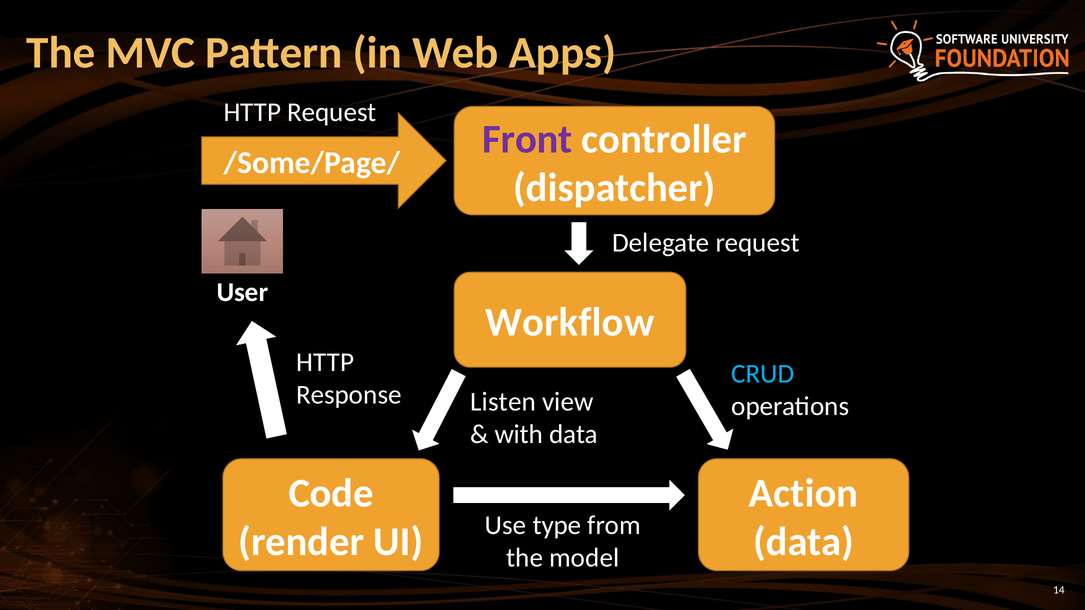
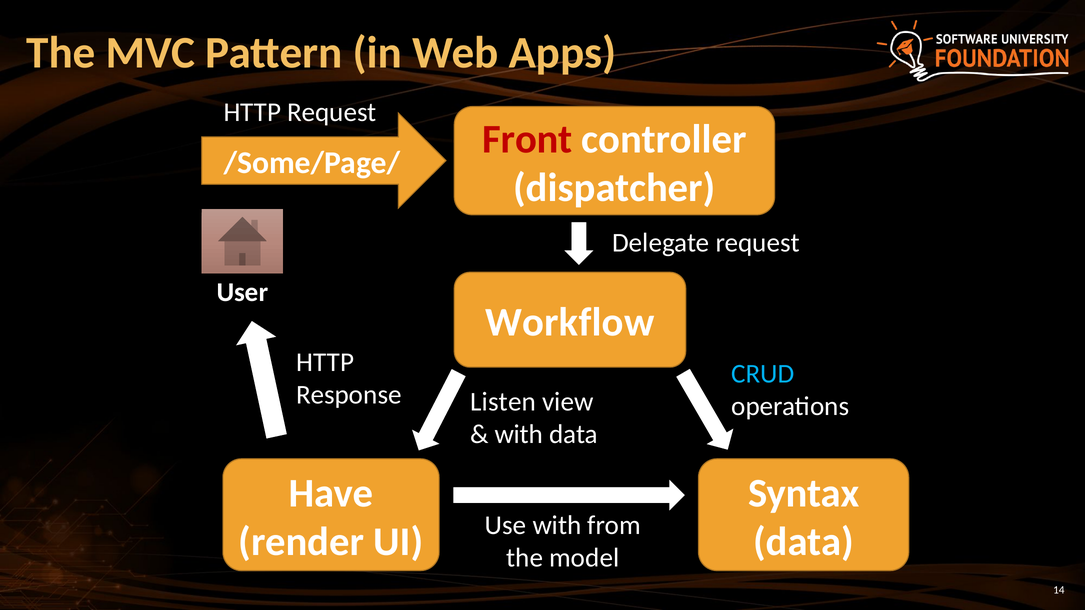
Front colour: purple -> red (527, 139)
Code: Code -> Have (331, 493)
Action: Action -> Syntax (804, 493)
Use type: type -> with (557, 526)
